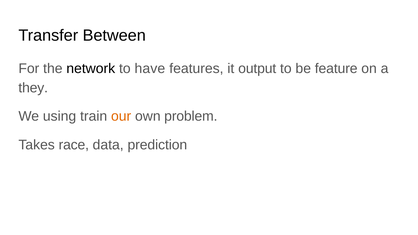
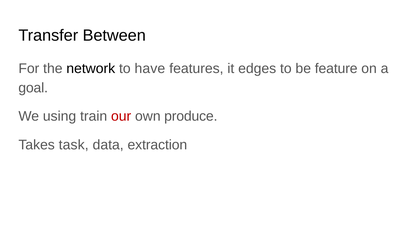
output: output -> edges (257, 69)
they: they -> goal (33, 88)
our colour: orange -> red (121, 116)
problem: problem -> produce (191, 116)
race: race -> task (74, 145)
prediction: prediction -> extraction (157, 145)
